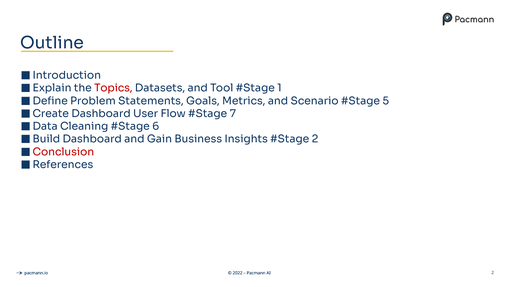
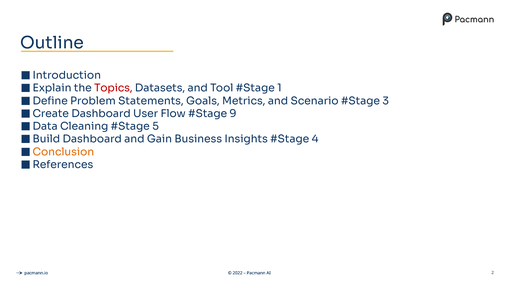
5: 5 -> 3 (386, 101)
7: 7 -> 9 (233, 114)
6: 6 -> 5 (156, 126)
2: 2 -> 4 (315, 139)
Conclusion colour: red -> orange (63, 152)
